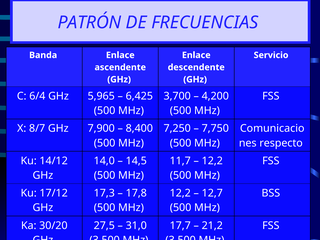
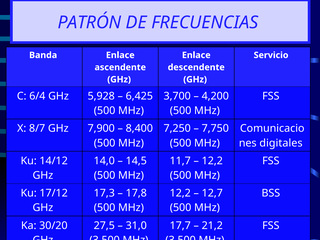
5,965: 5,965 -> 5,928 (101, 96)
respecto: respecto -> digitales (281, 143)
